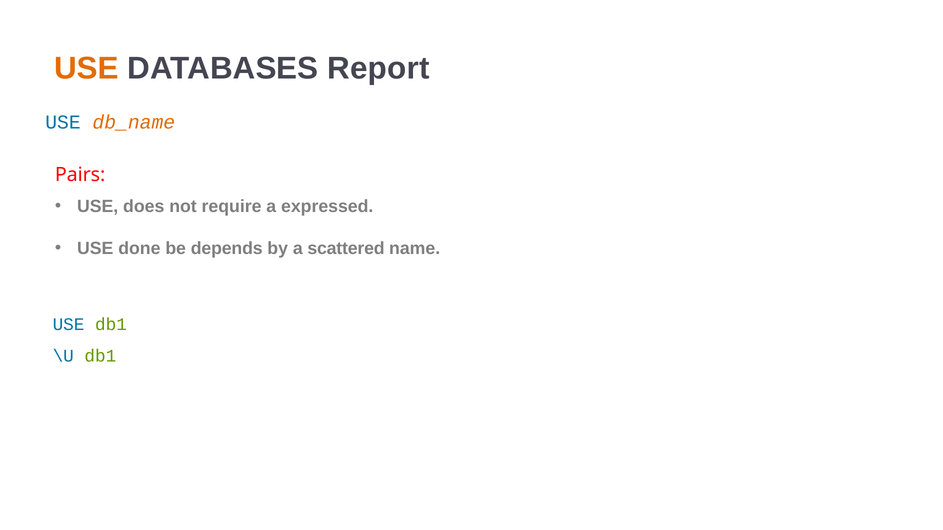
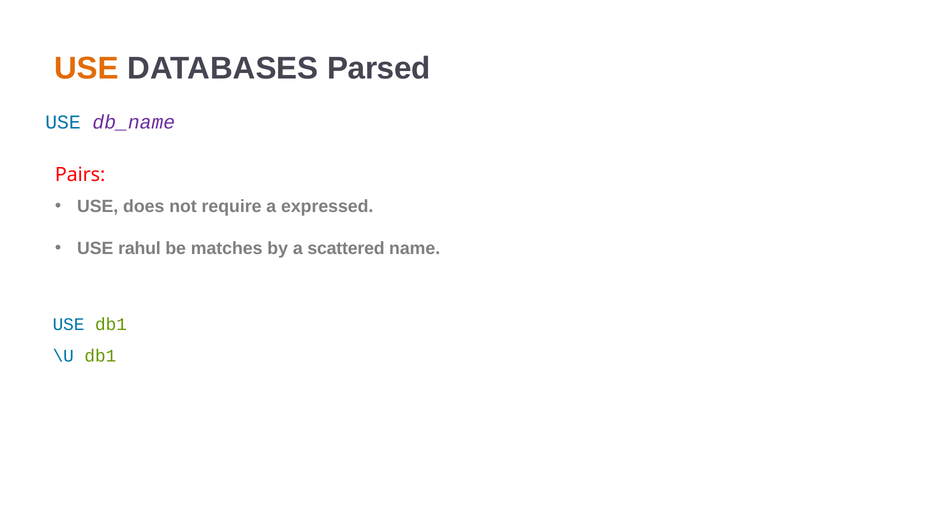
Report: Report -> Parsed (379, 68)
db_name colour: orange -> purple (134, 122)
done: done -> rahul (139, 249)
depends: depends -> matches (227, 249)
